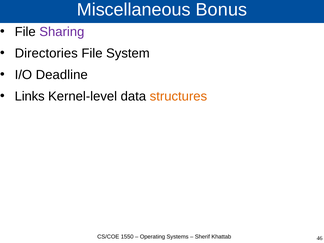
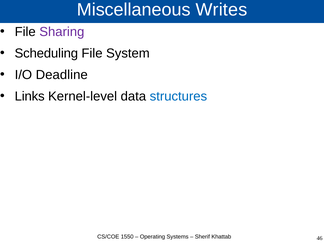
Bonus: Bonus -> Writes (221, 10)
Directories: Directories -> Scheduling (46, 53)
structures colour: orange -> blue (178, 96)
